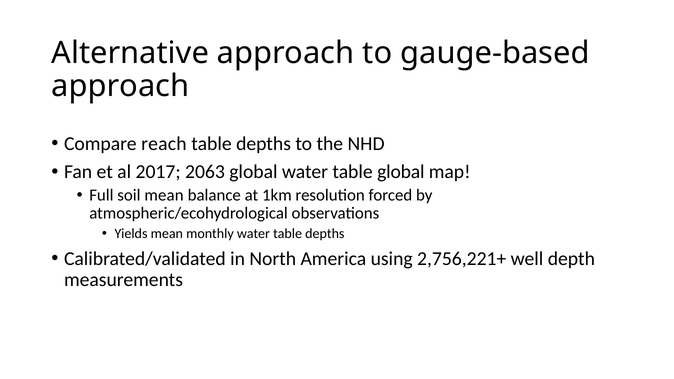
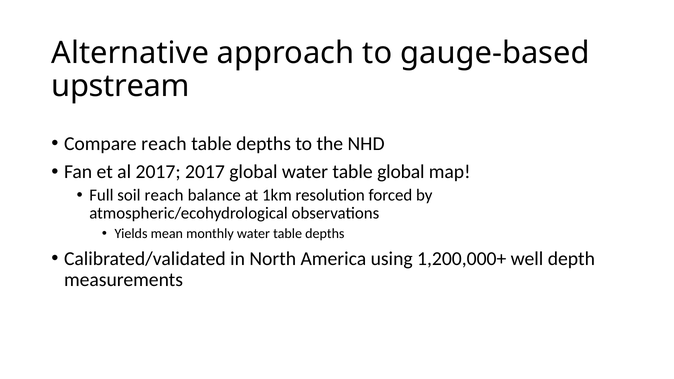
approach: approach -> upstream (121, 86)
2017 2063: 2063 -> 2017 (205, 172)
soil mean: mean -> reach (164, 195)
2,756,221+: 2,756,221+ -> 1,200,000+ (462, 259)
